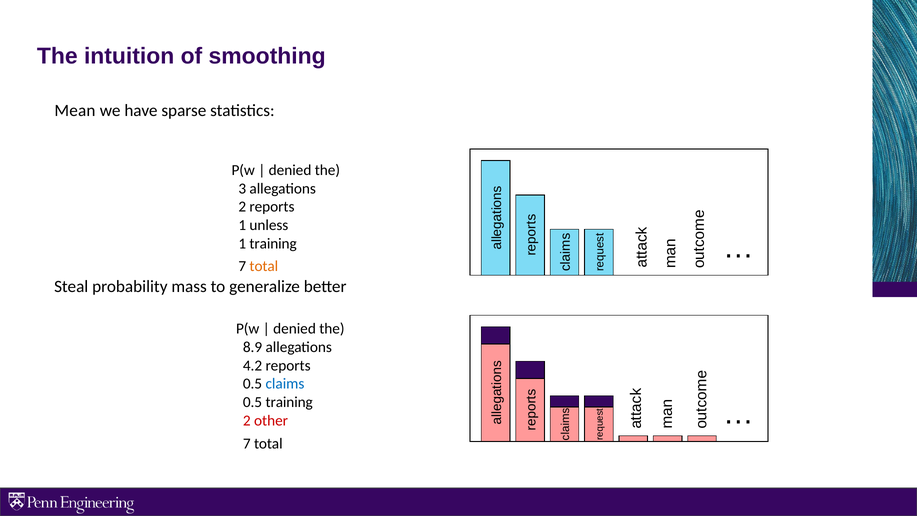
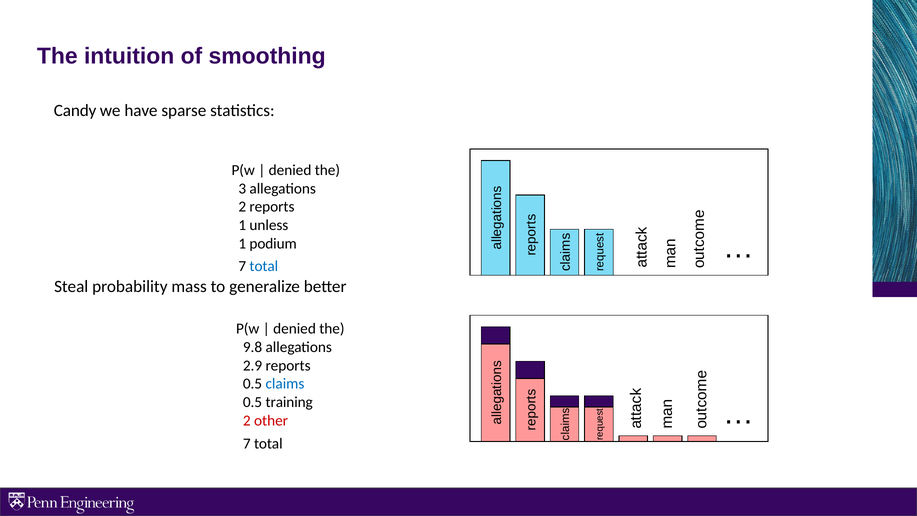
Mean: Mean -> Candy (75, 111)
1 training: training -> podium (273, 243)
total colour: orange -> blue (264, 266)
8.9: 8.9 -> 9.8 (253, 347)
4.2: 4.2 -> 2.9 (253, 365)
